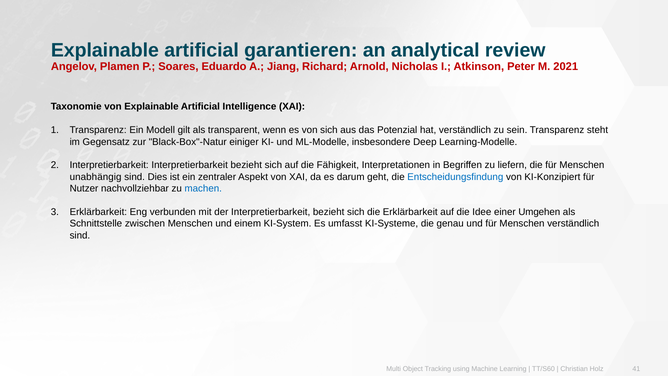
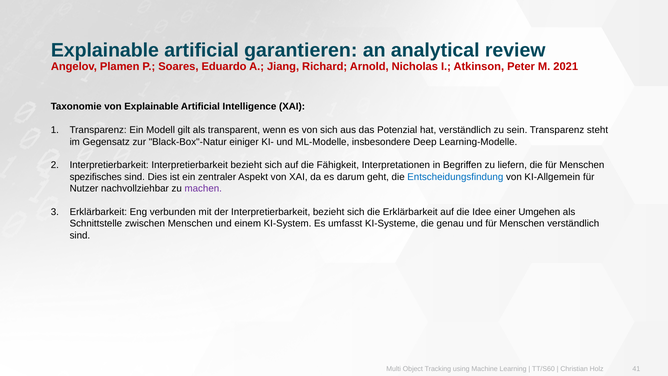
unabhängig: unabhängig -> spezifisches (96, 177)
KI-Konzipiert: KI-Konzipiert -> KI-Allgemein (552, 177)
machen colour: blue -> purple (203, 189)
